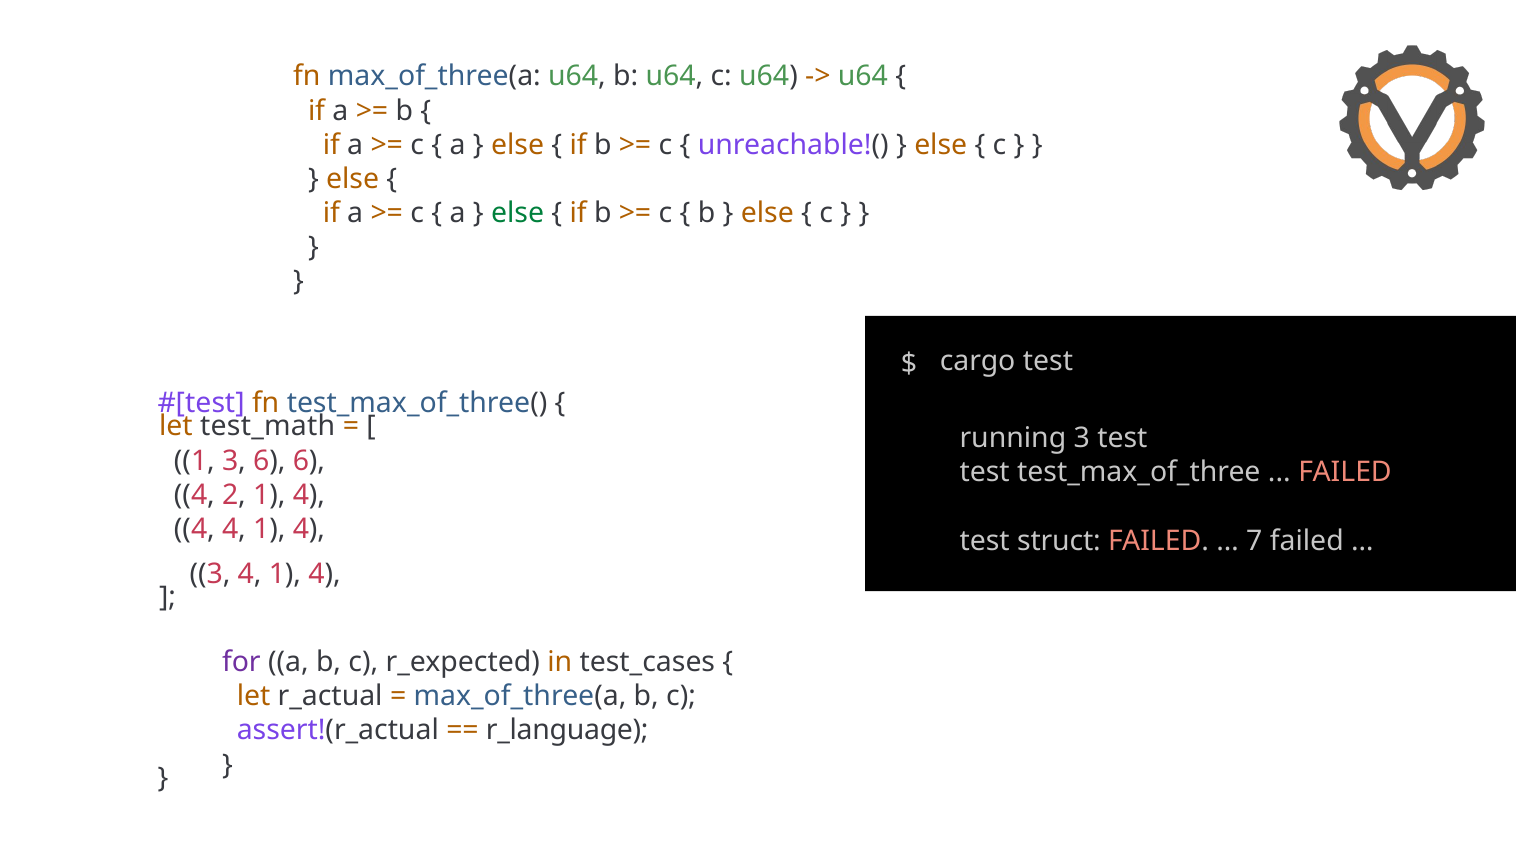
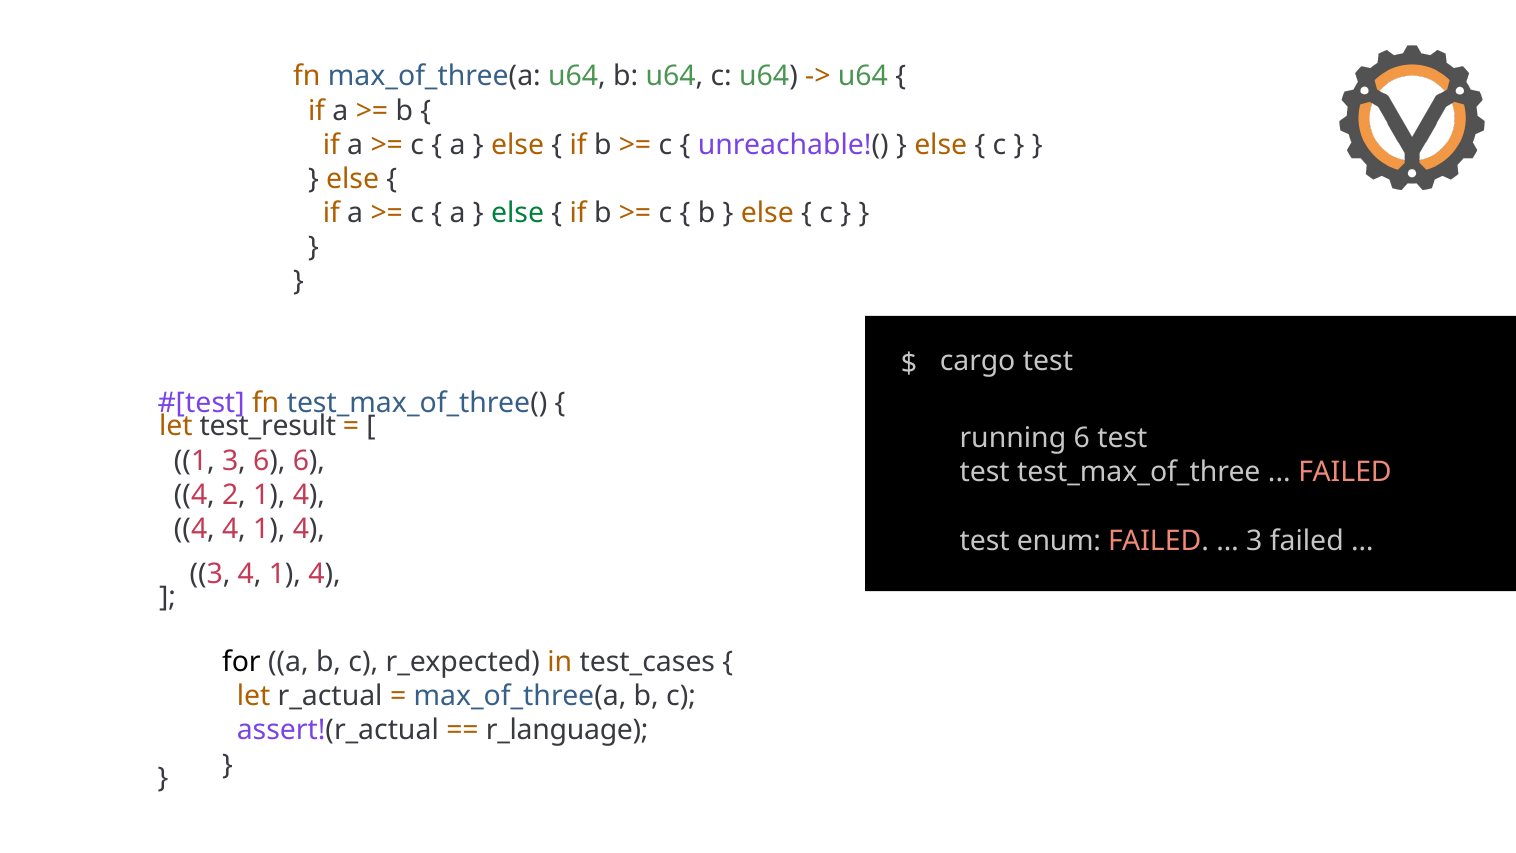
test_math: test_math -> test_result (268, 426)
running 3: 3 -> 6 (1082, 438)
struct: struct -> enum (1059, 541)
7: 7 -> 3 (1254, 541)
for colour: purple -> black (241, 662)
